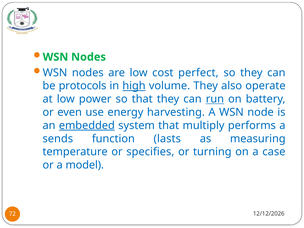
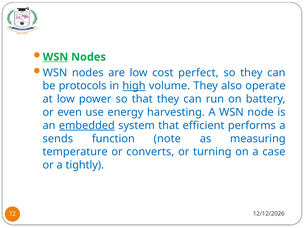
WSN underline: none -> present (55, 57)
run underline: present -> none (215, 99)
multiply: multiply -> efficient (204, 125)
lasts: lasts -> note (167, 139)
specifies: specifies -> converts (150, 152)
model: model -> tightly (85, 165)
